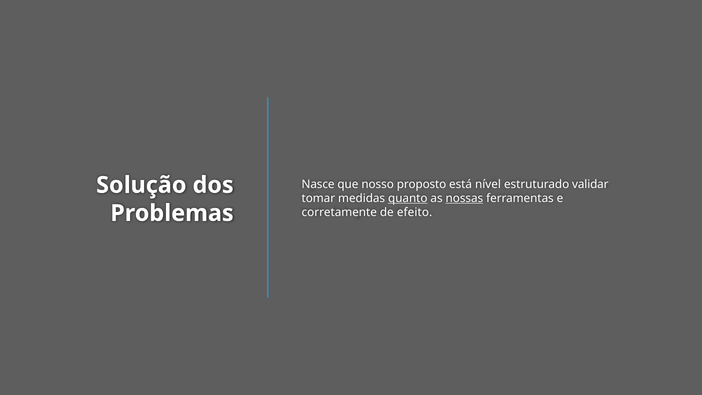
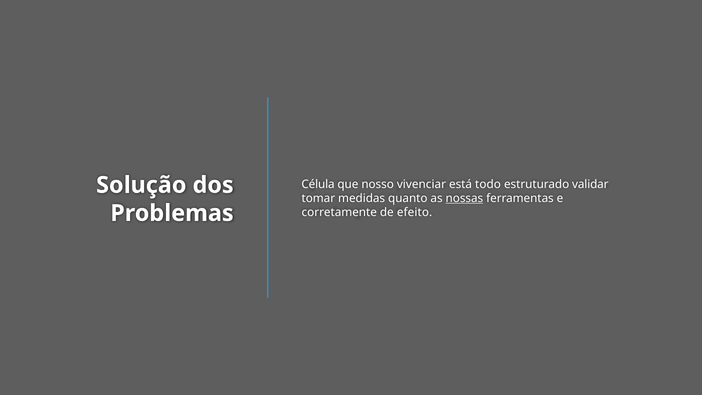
Nasce: Nasce -> Célula (318, 184)
proposto: proposto -> vivenciar (421, 184)
nível: nível -> todo (488, 184)
quanto underline: present -> none (408, 198)
